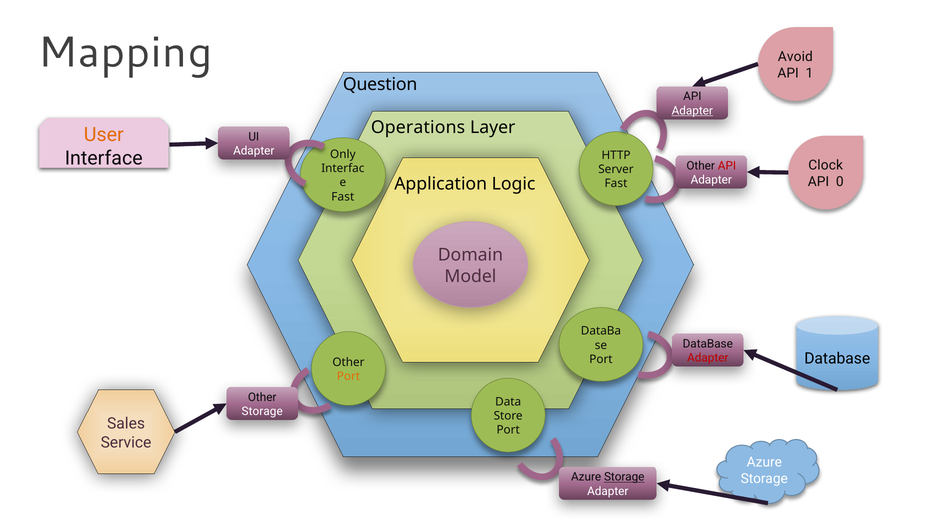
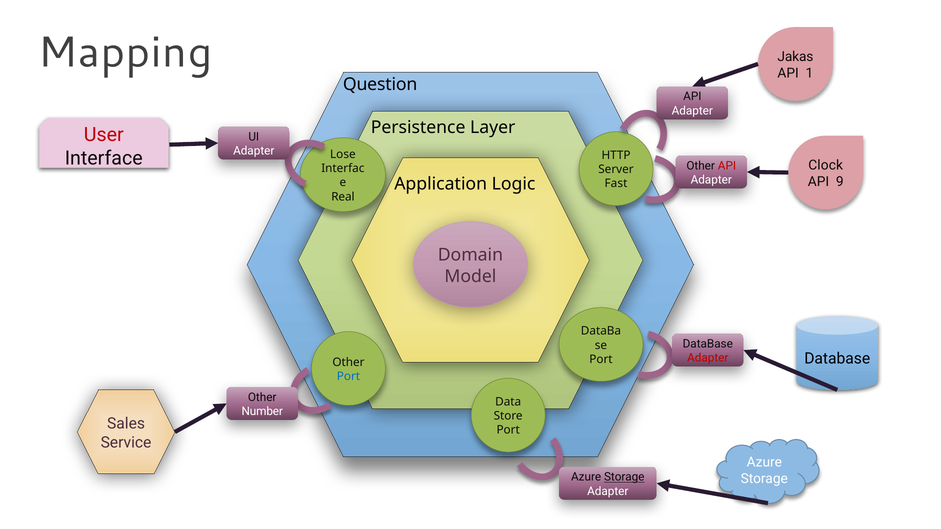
Avoid: Avoid -> Jakas (795, 57)
Adapter underline: present -> none (692, 111)
Operations: Operations -> Persistence (418, 127)
User colour: orange -> red (104, 135)
Only: Only -> Lose (343, 154)
0: 0 -> 9 (840, 182)
Fast: Fast -> Real (343, 197)
Port colour: orange -> blue (348, 377)
Storage: Storage -> Number (262, 412)
